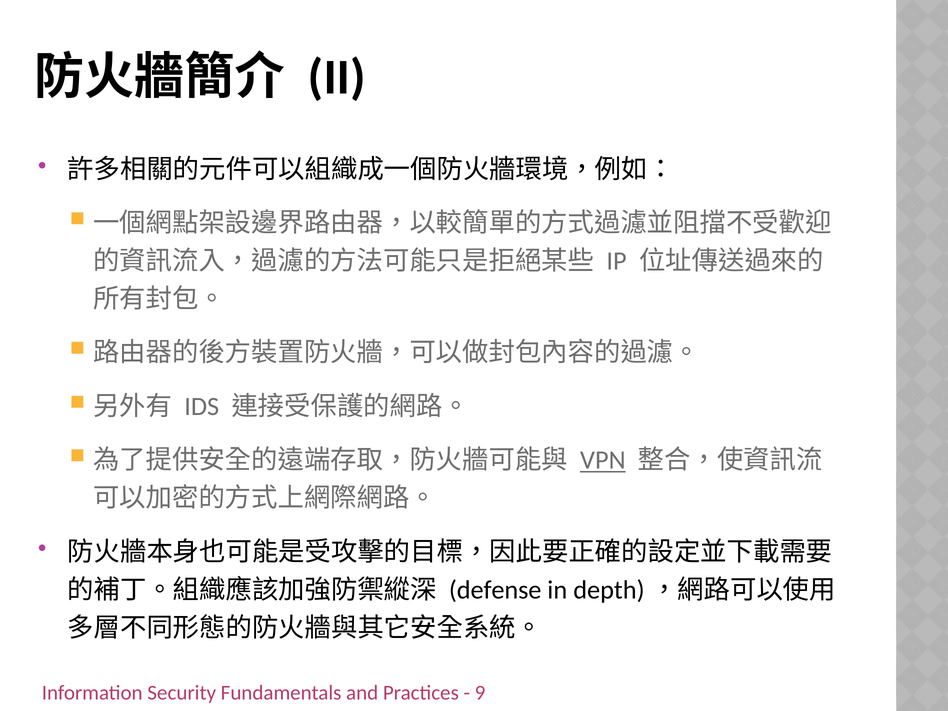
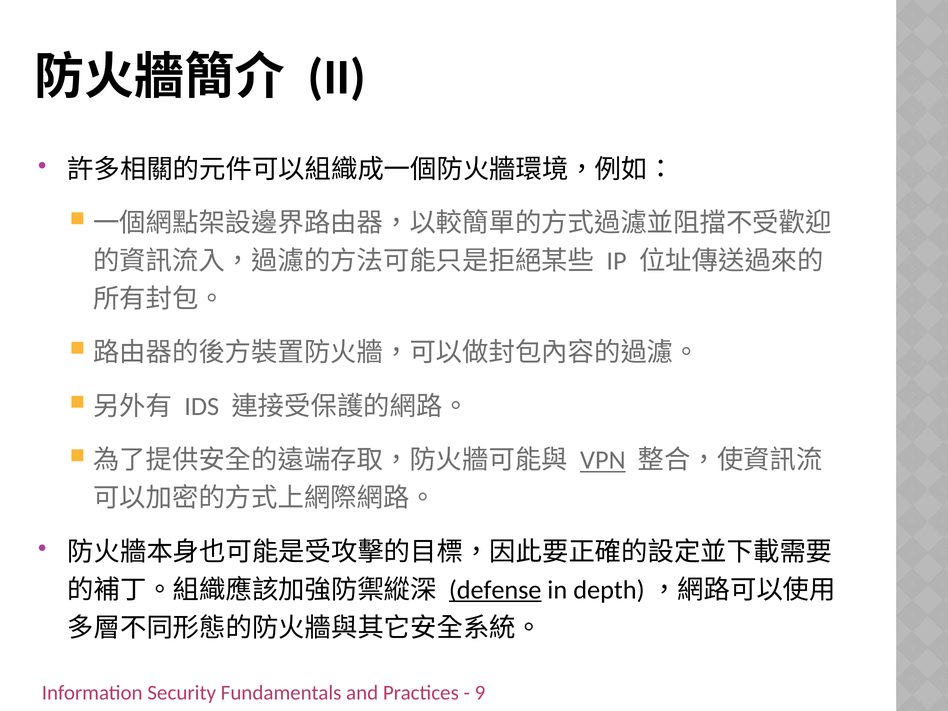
defense underline: none -> present (495, 590)
